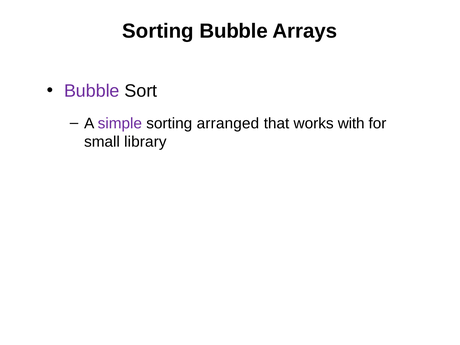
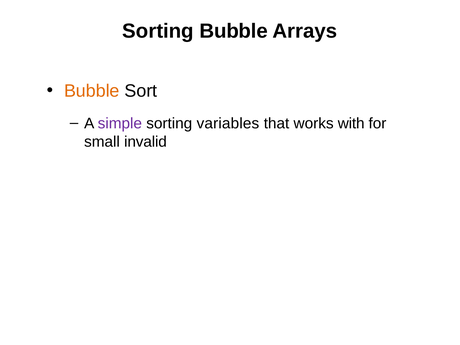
Bubble colour: purple -> orange (92, 91)
arranged: arranged -> variables (228, 123)
library: library -> invalid (145, 142)
